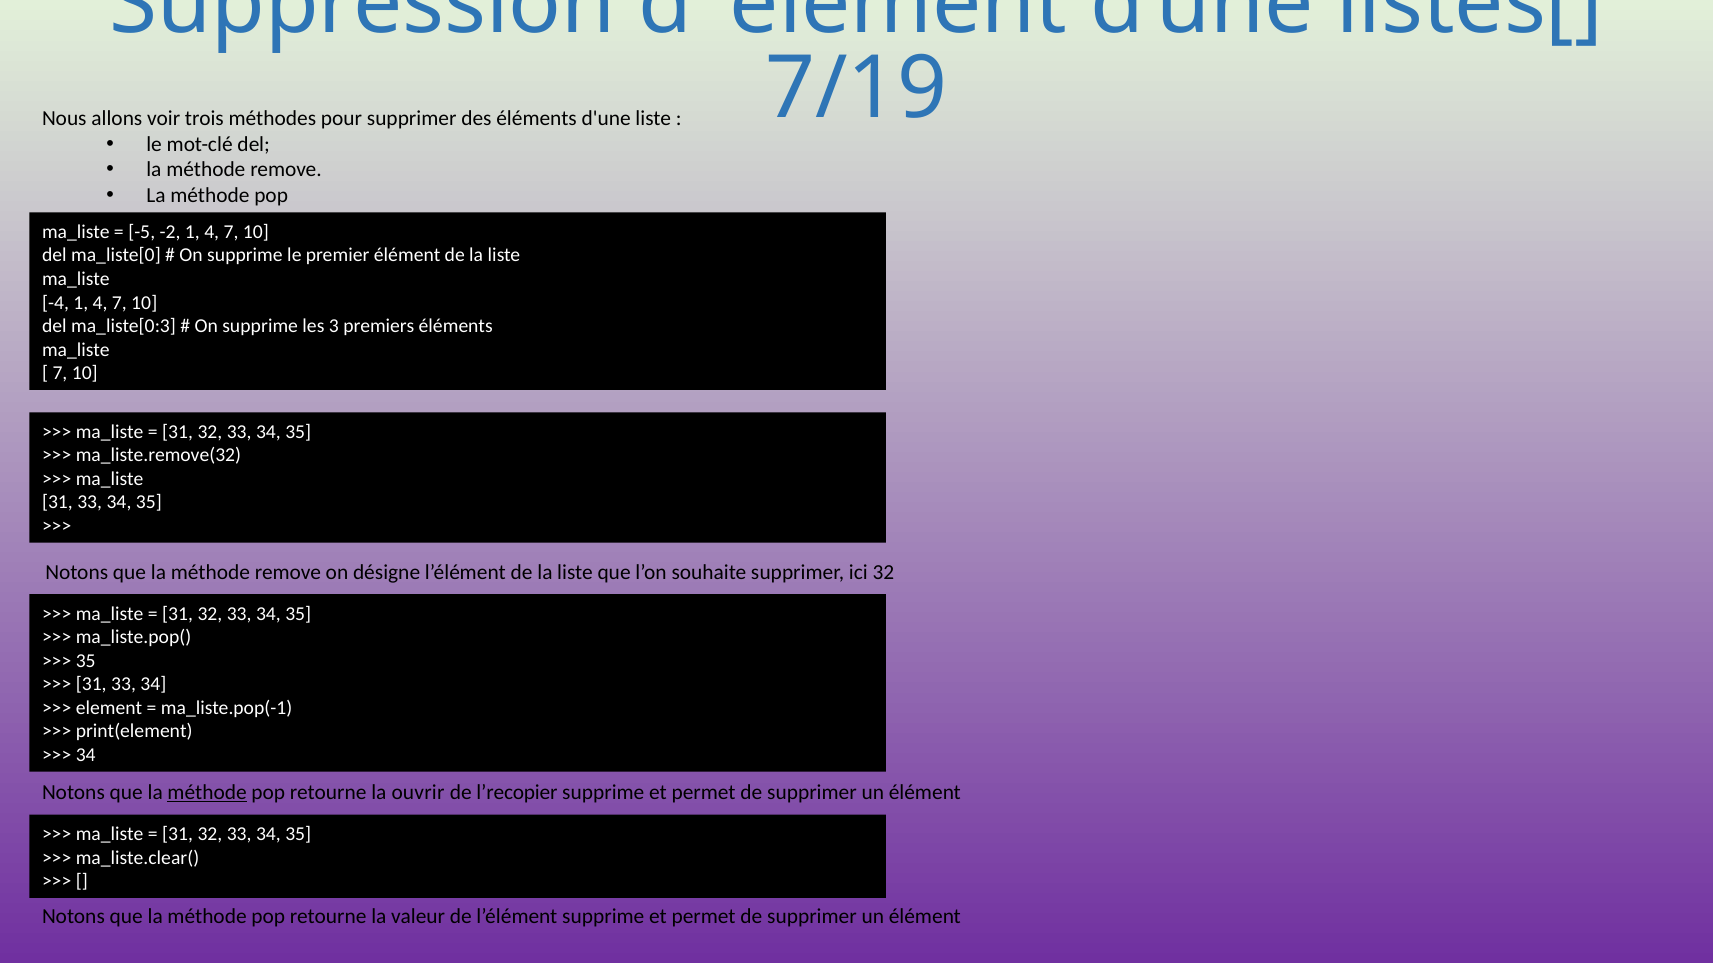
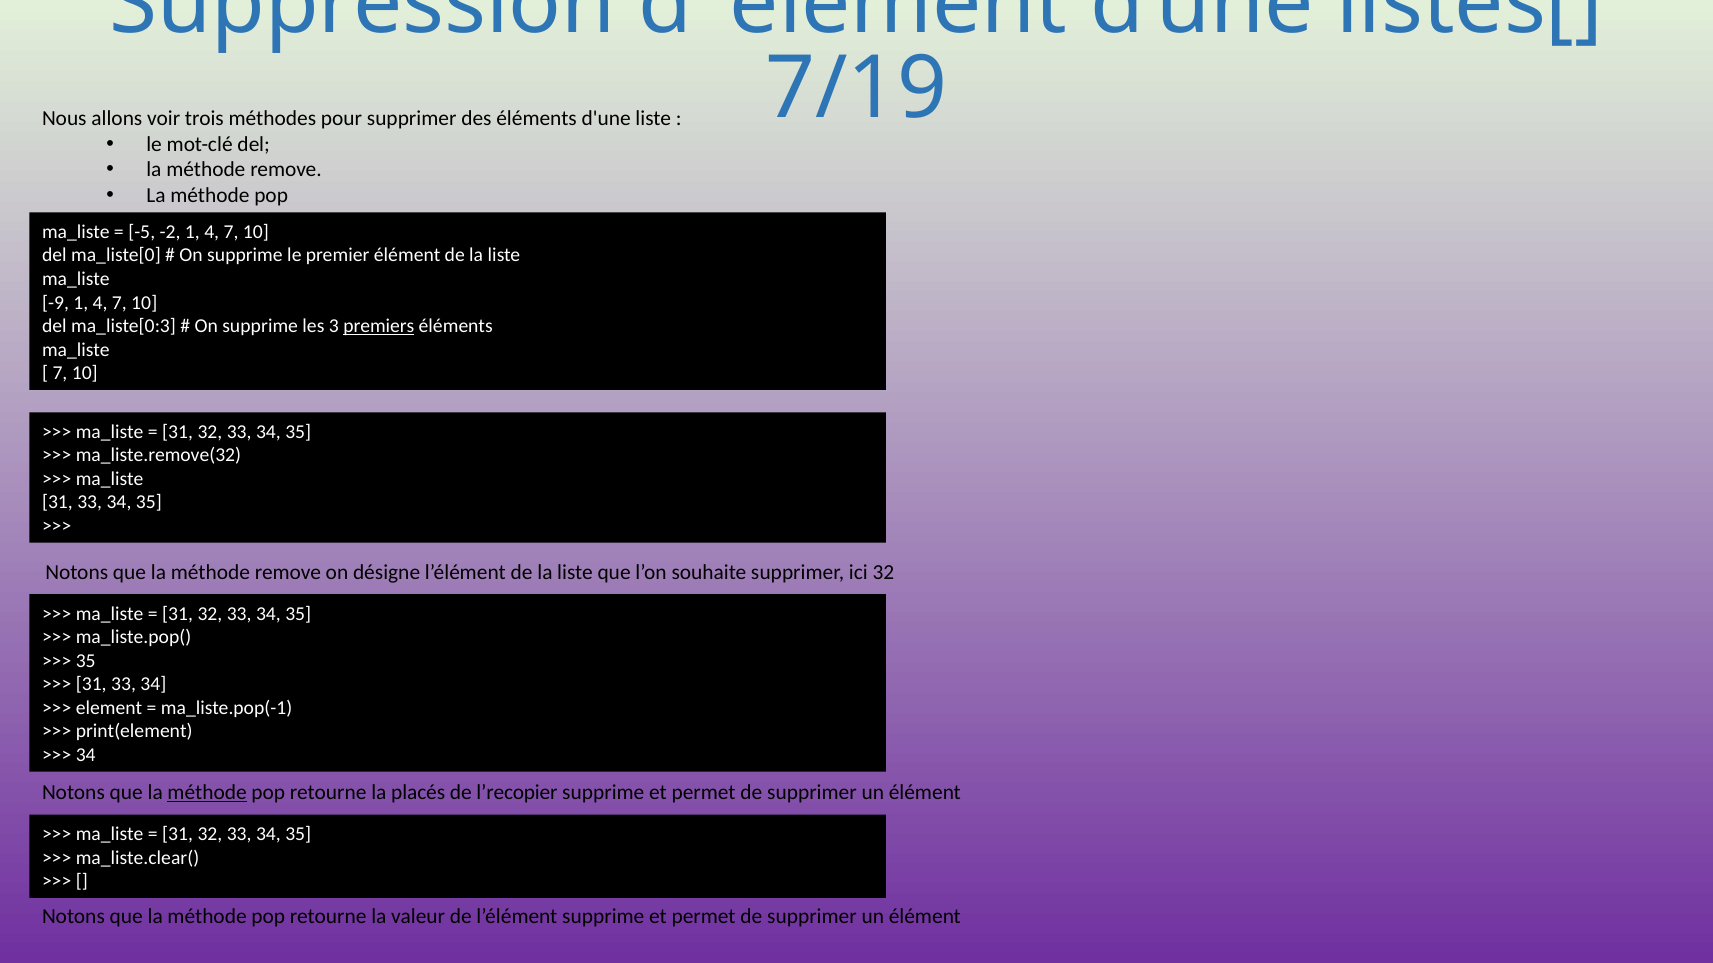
-4: -4 -> -9 (56, 303)
premiers underline: none -> present (379, 326)
ouvrir: ouvrir -> placés (418, 793)
